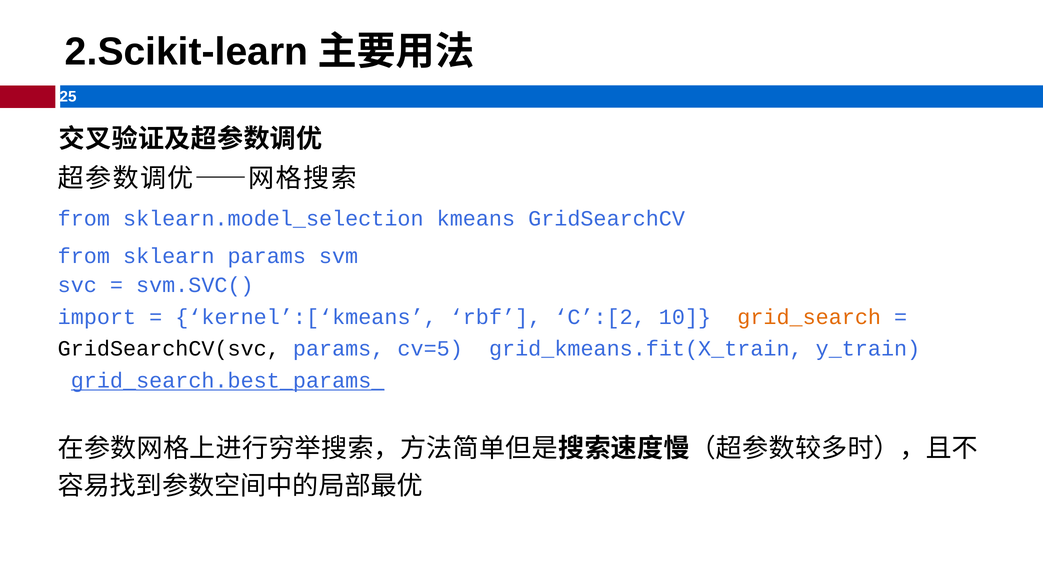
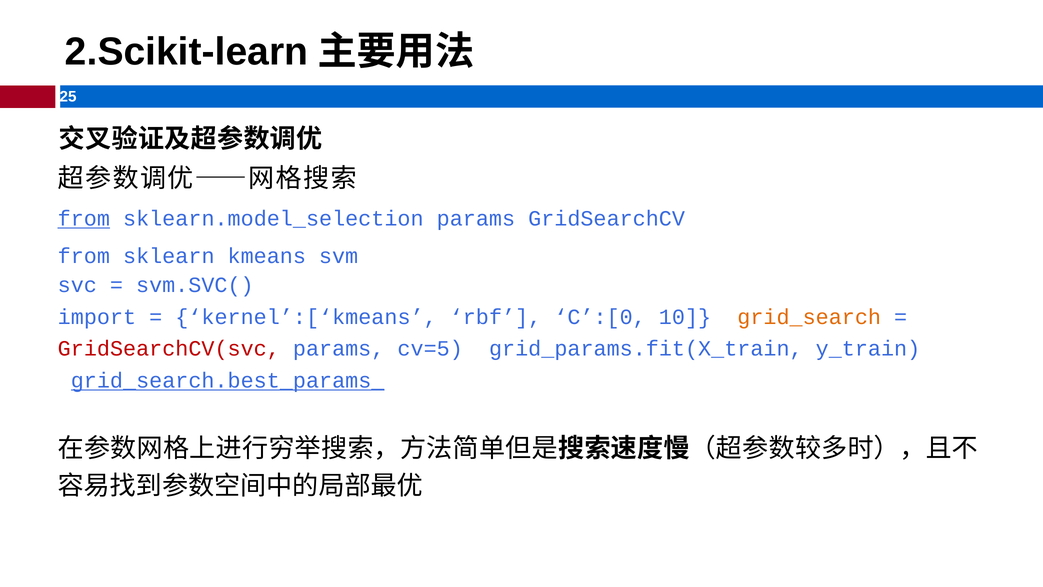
from underline: none -> present (84, 219)
sklearn.model_selection kmeans: kmeans -> params (476, 219)
sklearn params: params -> kmeans (267, 256)
C’:[2: C’:[2 -> C’:[0 (600, 317)
GridSearchCV(svc colour: black -> red (169, 349)
grid_kmeans.fit(X_train: grid_kmeans.fit(X_train -> grid_params.fit(X_train (646, 349)
